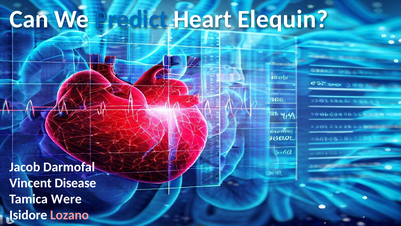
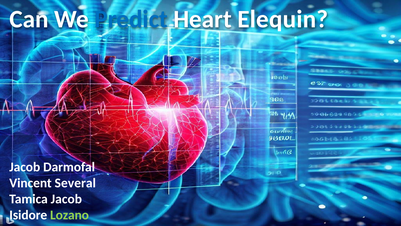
Disease: Disease -> Several (75, 183)
Tamica Were: Were -> Jacob (66, 199)
Lozano colour: pink -> light green (70, 215)
